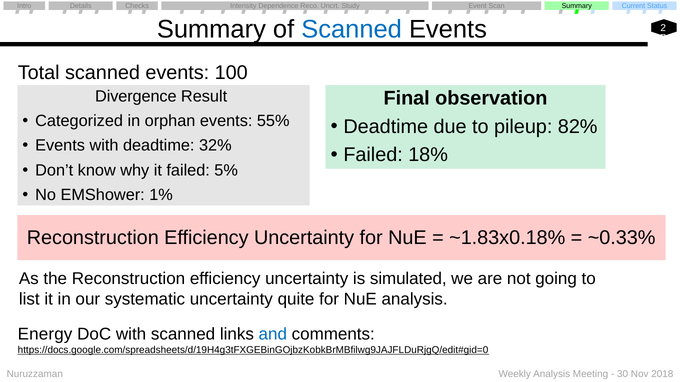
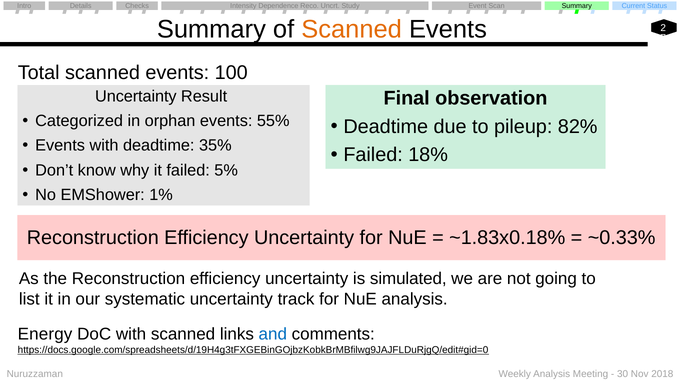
Scanned colour: blue -> orange (352, 29)
Divergence: Divergence -> Uncertainty (136, 96)
32%: 32% -> 35% (215, 146)
quite: quite -> track (296, 299)
